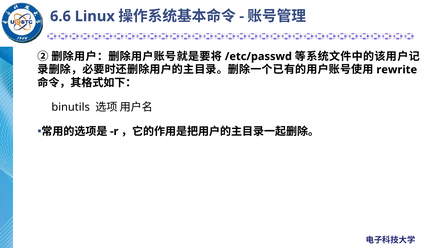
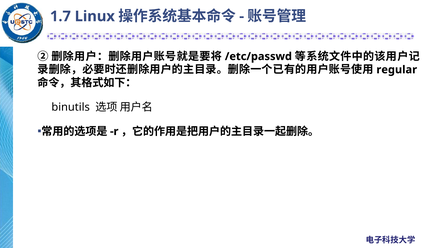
6.6: 6.6 -> 1.7 (60, 16)
rewrite: rewrite -> regular (397, 70)
